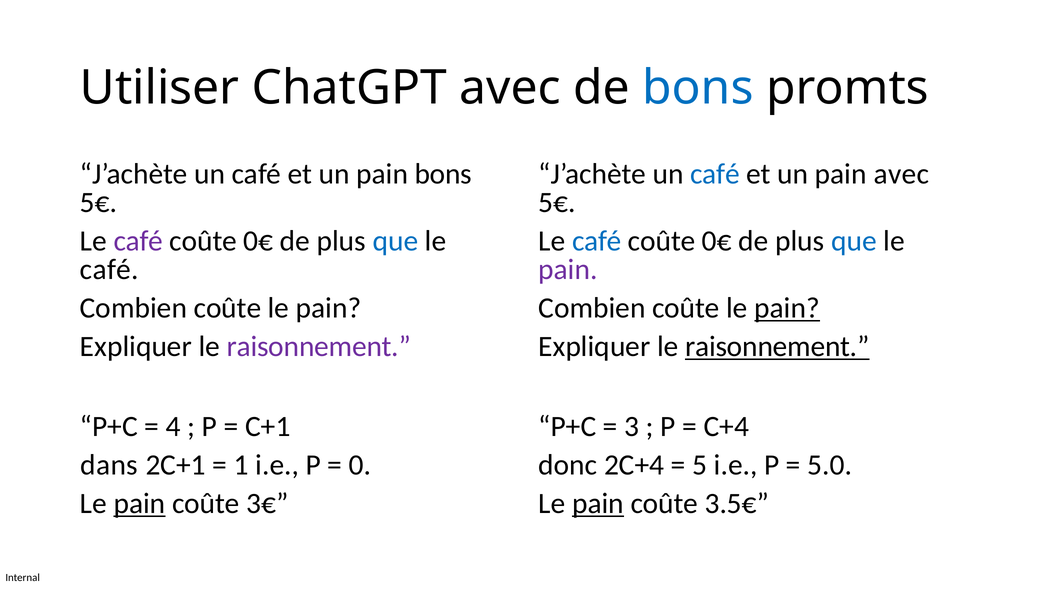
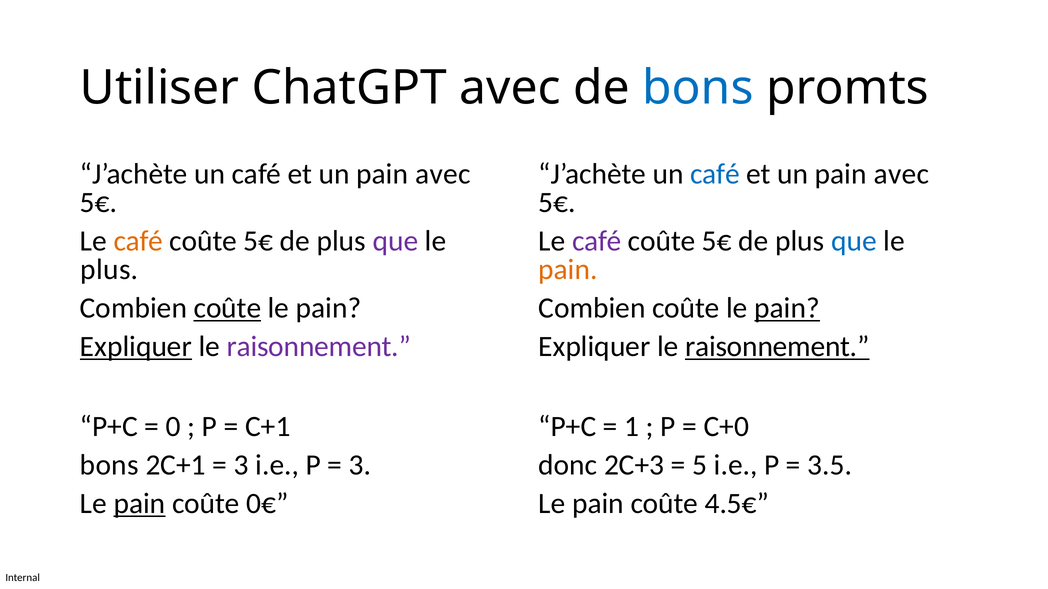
bons: bons -> avec (443, 174)
café colour: purple -> orange (138, 241)
0€: 0€ -> 5€ (258, 241)
que colour: blue -> purple (395, 241)
café colour: blue -> purple (597, 241)
0€: 0€ -> 5€ (717, 241)
café: café -> plus (109, 270)
pain colour: purple -> orange (568, 270)
coûte underline: none -> present (227, 308)
Expliquer underline: none -> present (136, 347)
4: 4 -> 0 (173, 427)
3: 3 -> 1 (632, 427)
C+4: C+4 -> C+0 (726, 427)
dans: dans -> bons (109, 466)
1: 1 -> 3 (241, 466)
0: 0 -> 3 (360, 466)
2C+4: 2C+4 -> 2C+3 (634, 466)
5.0: 5.0 -> 3.5 (830, 466)
3€: 3€ -> 0€ (267, 504)
pain underline: present -> none (598, 504)
3.5€: 3.5€ -> 4.5€ (737, 504)
